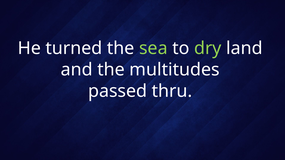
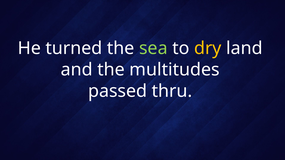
dry colour: light green -> yellow (208, 48)
